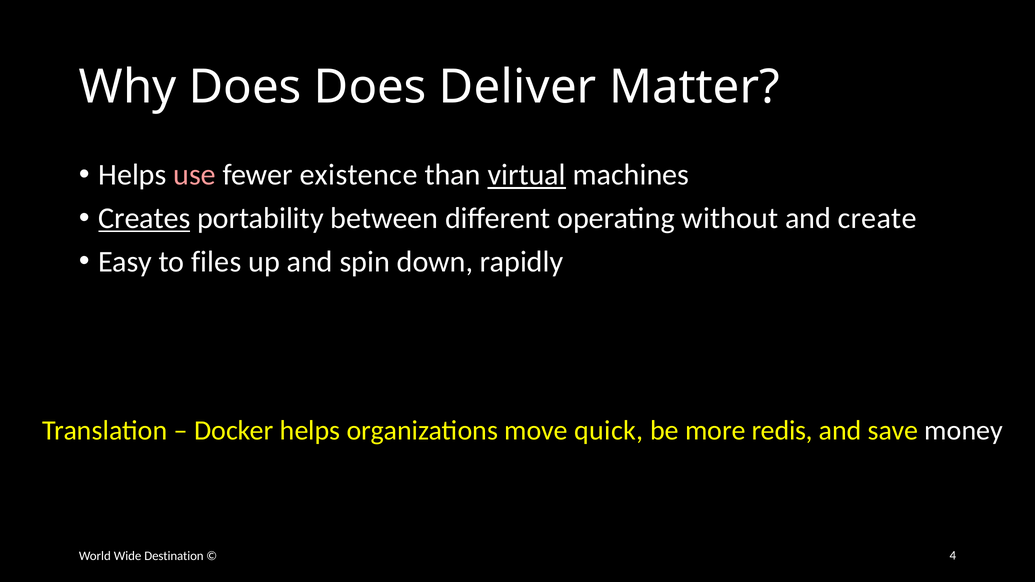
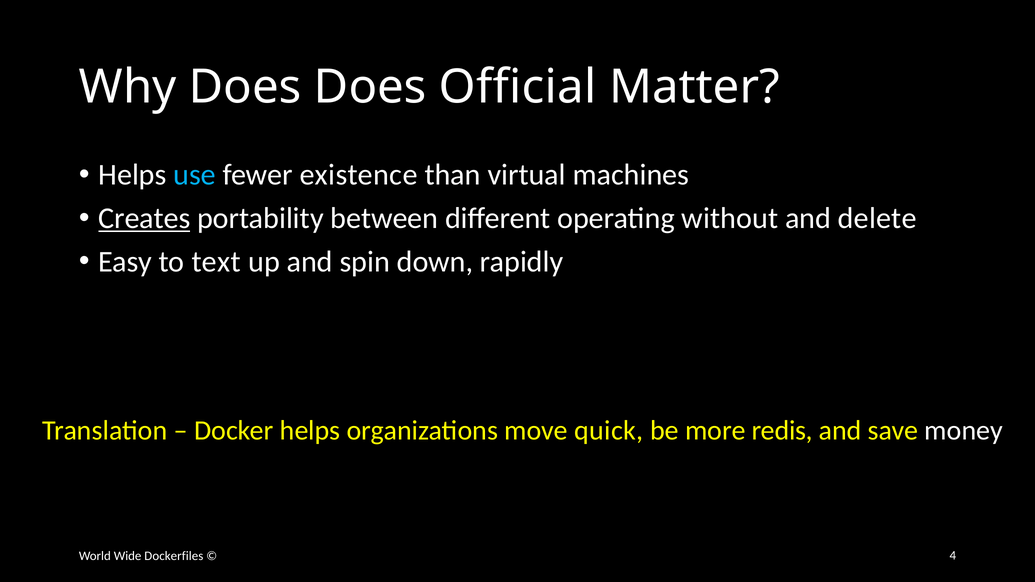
Deliver: Deliver -> Official (518, 87)
use colour: pink -> light blue (195, 175)
virtual underline: present -> none (527, 175)
create: create -> delete (877, 218)
files: files -> text (216, 262)
Destination: Destination -> Dockerfiles (174, 556)
